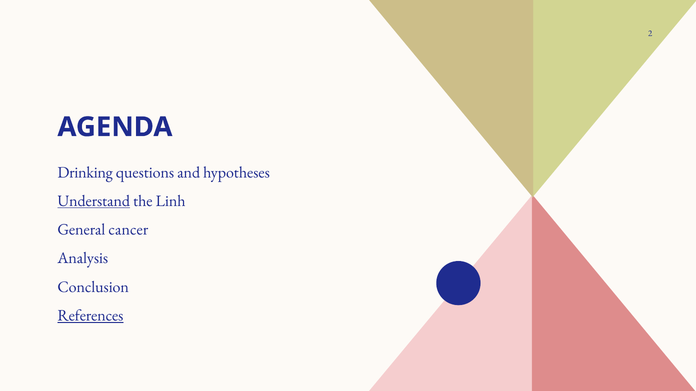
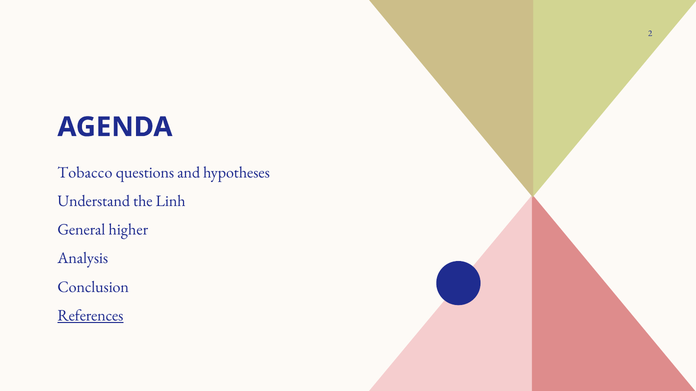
Drinking: Drinking -> Tobacco (85, 172)
Understand underline: present -> none (94, 201)
cancer: cancer -> higher (128, 230)
